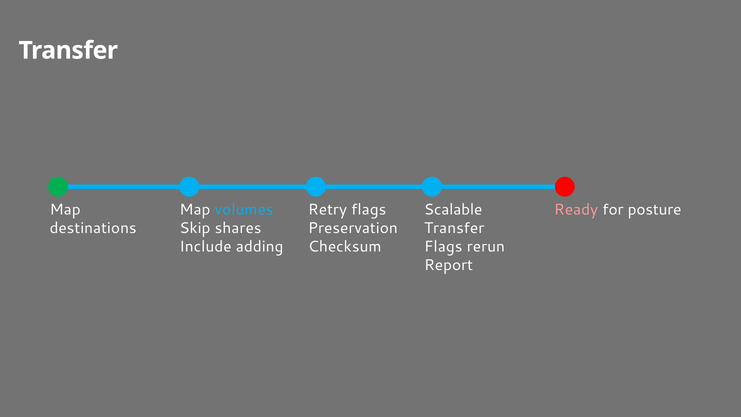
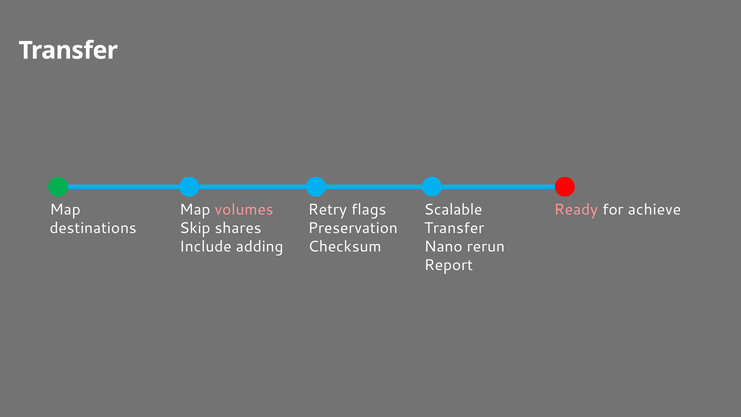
volumes colour: light blue -> pink (244, 210)
posture: posture -> achieve (654, 210)
Flags: Flags -> Nano (443, 247)
